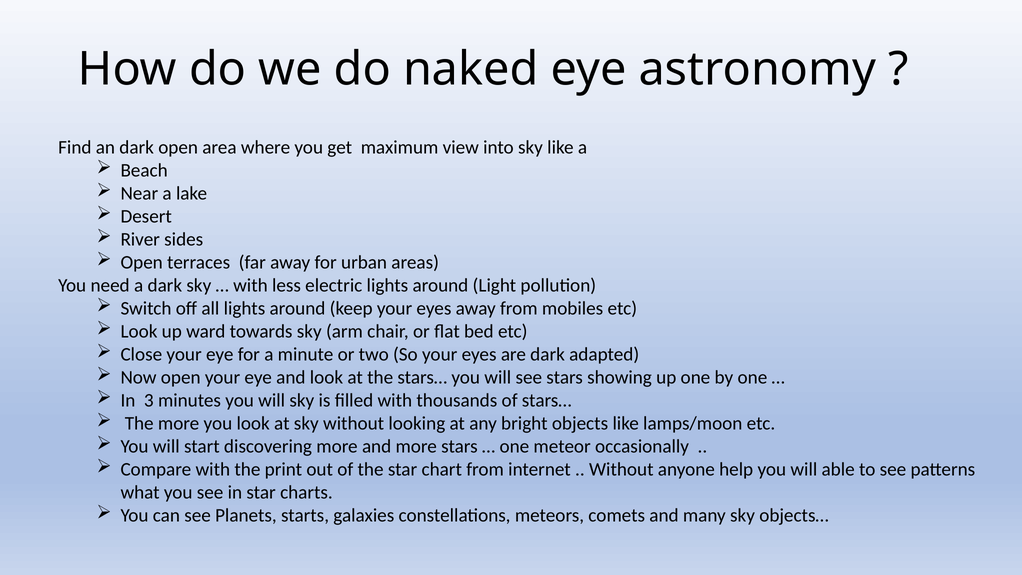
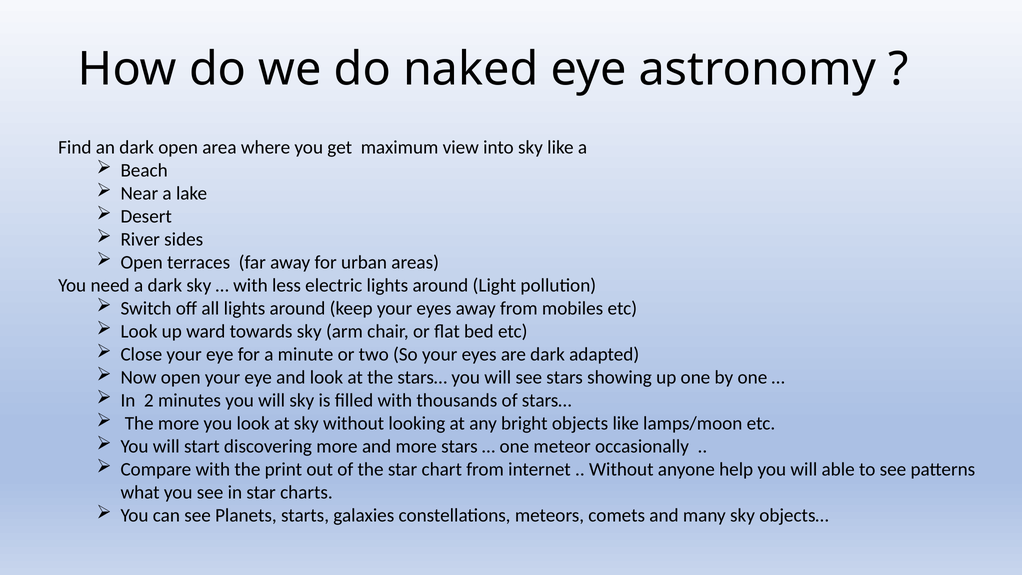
3: 3 -> 2 (149, 400)
